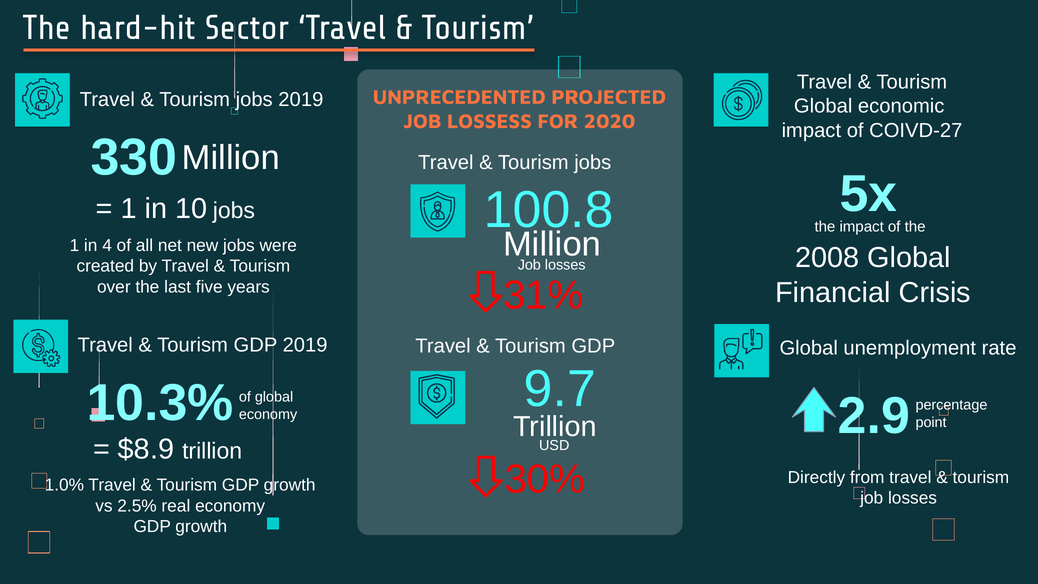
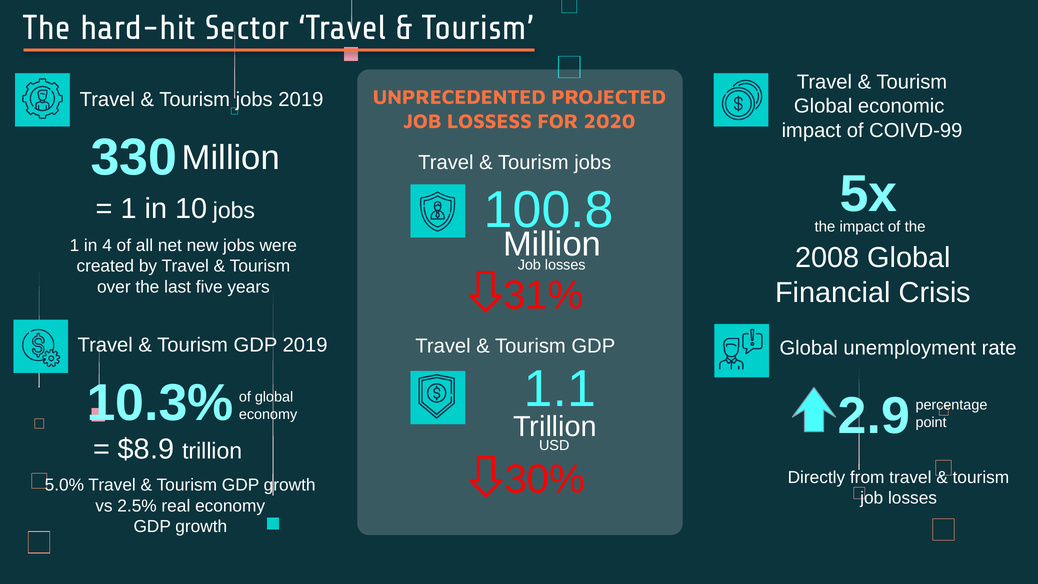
COIVD-27: COIVD-27 -> COIVD-99 (916, 130)
9.7: 9.7 -> 1.1 (560, 389)
1.0%: 1.0% -> 5.0% (64, 485)
